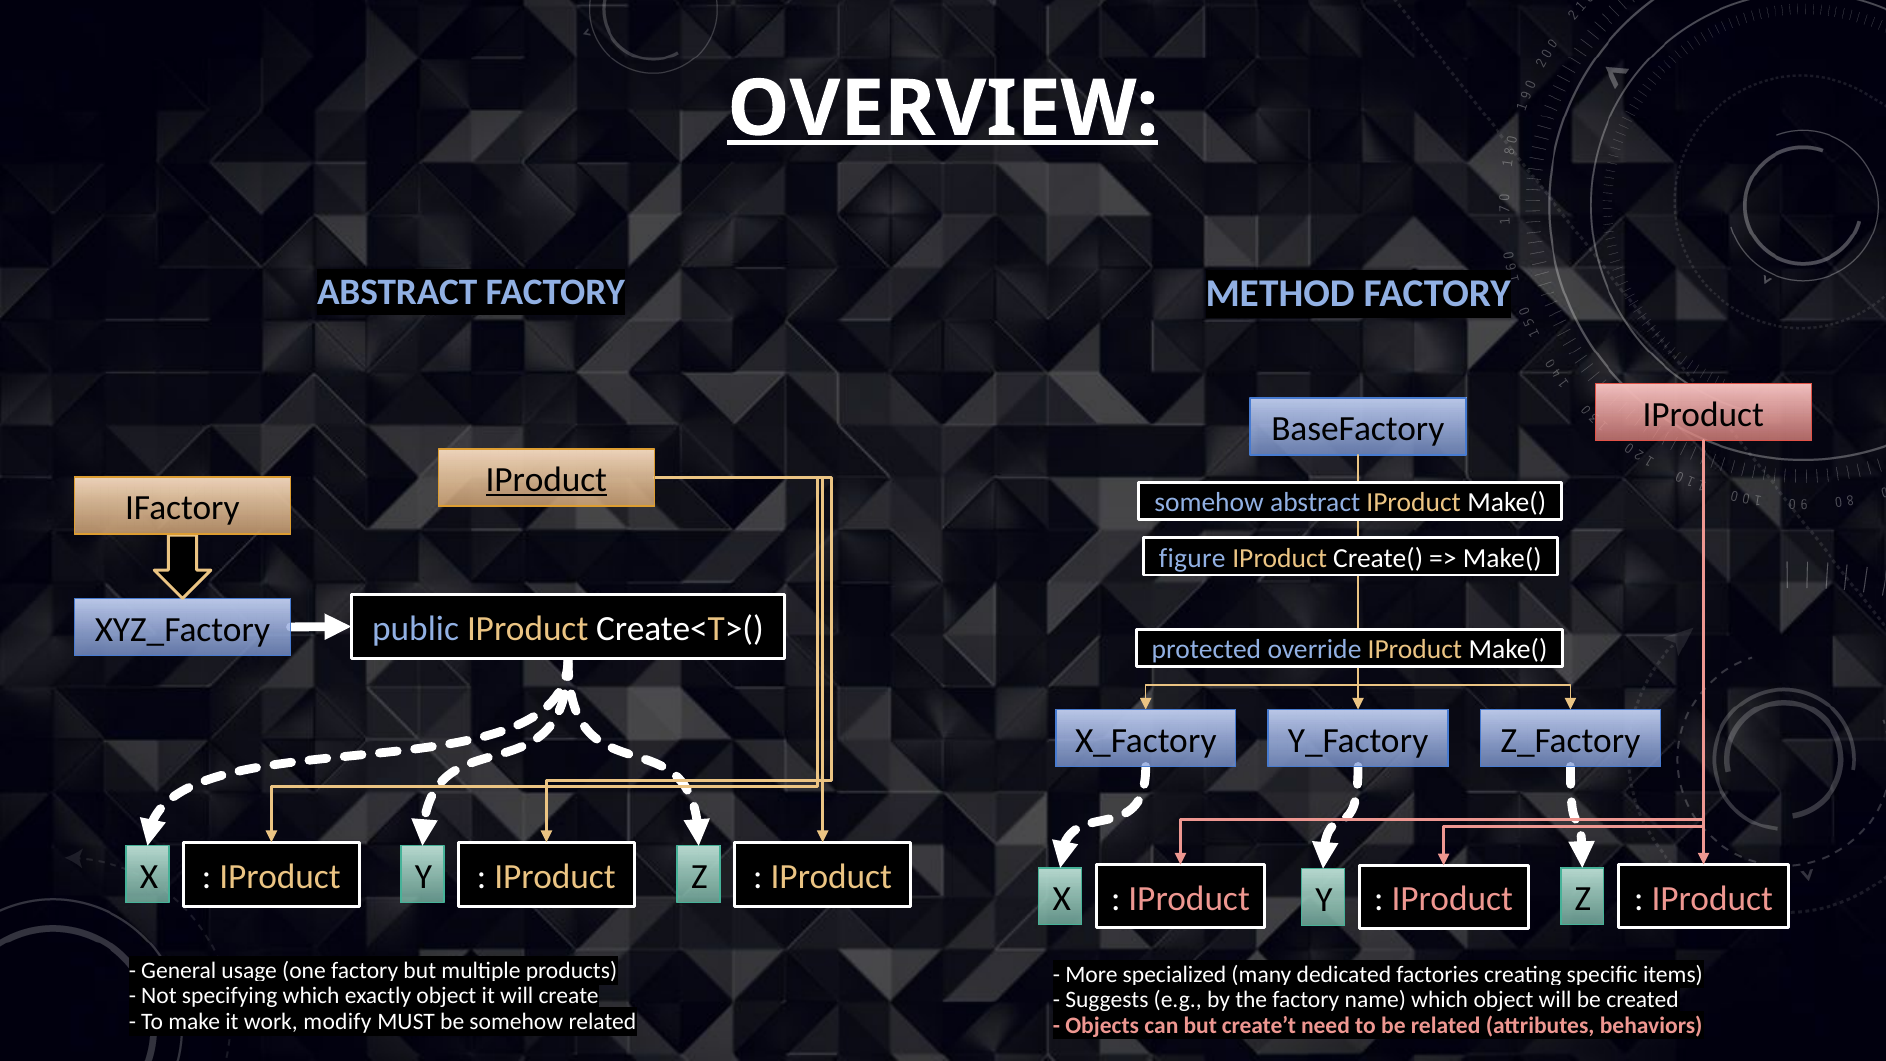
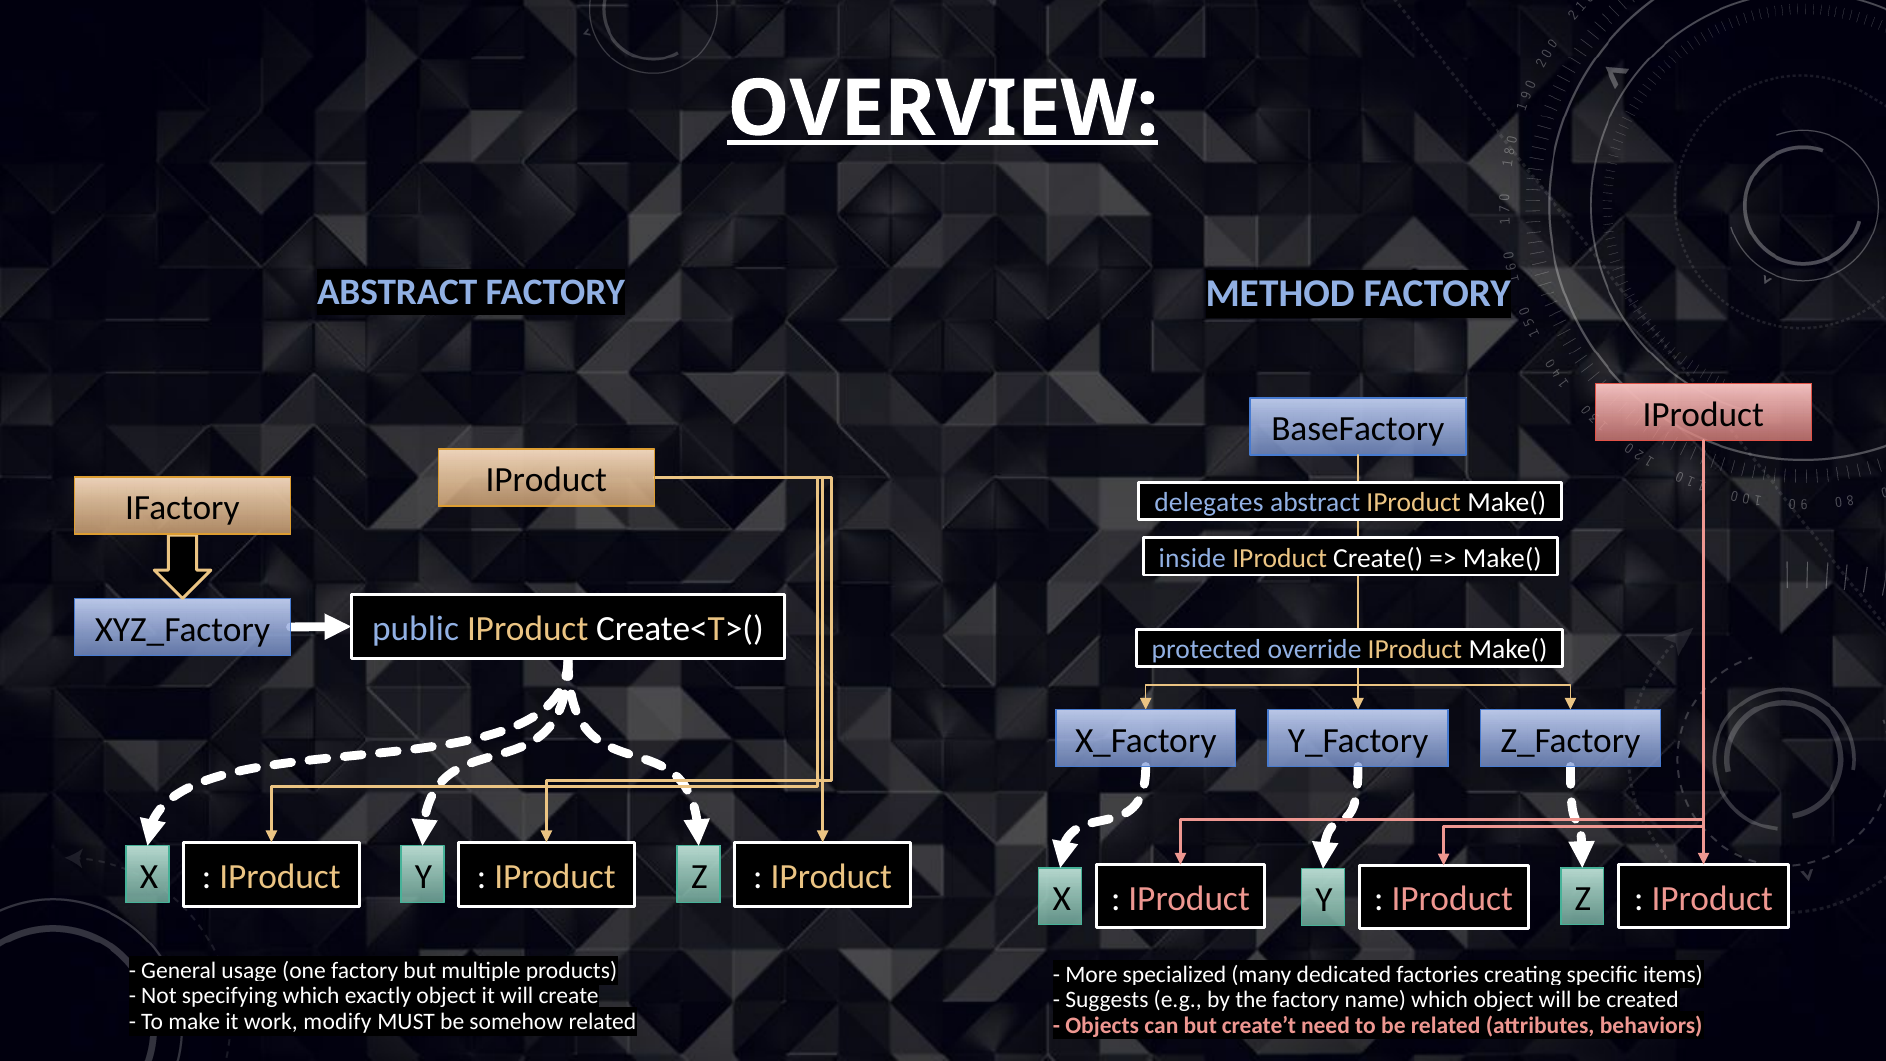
IProduct underline: present -> none (546, 480)
somehow: somehow -> delegates (1209, 503)
figure: figure -> inside (1192, 558)
